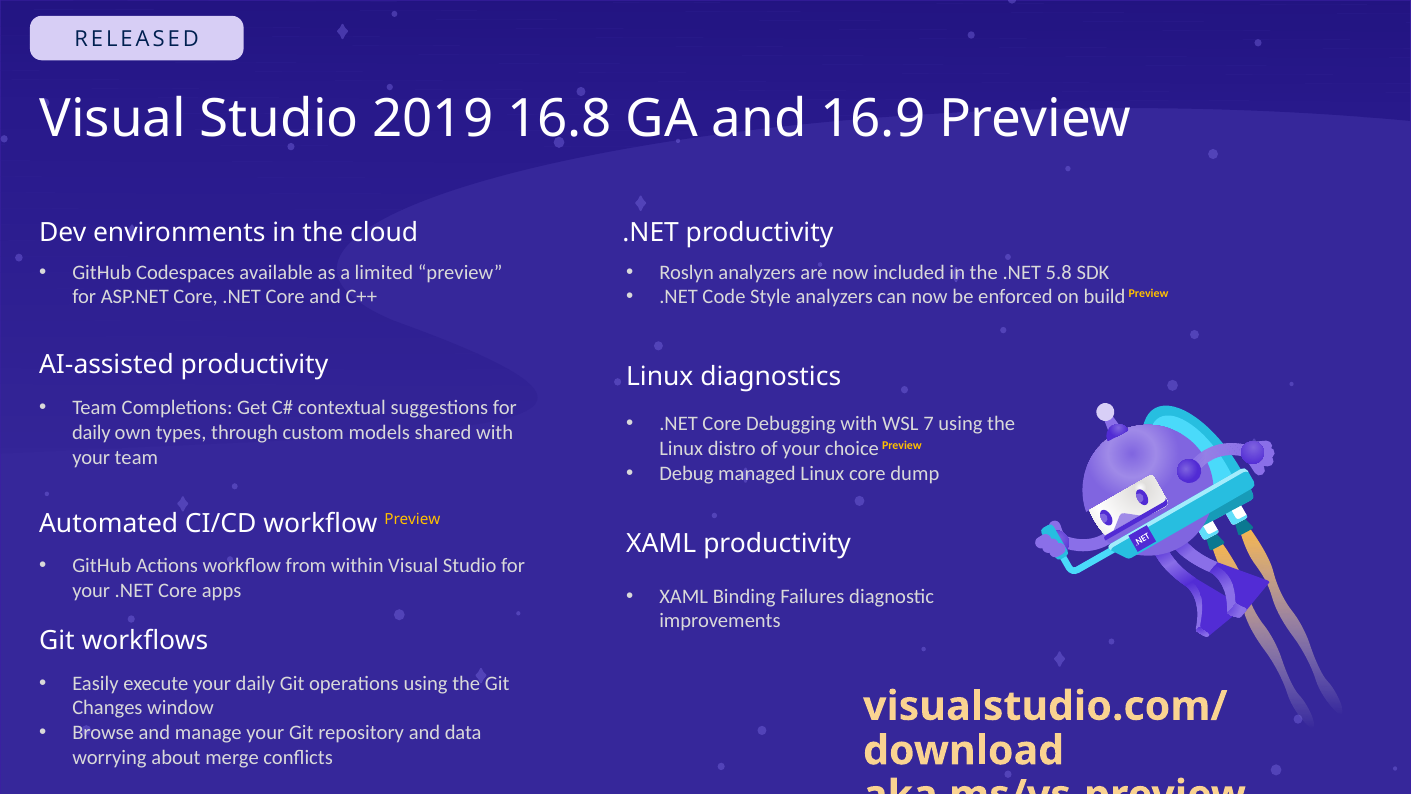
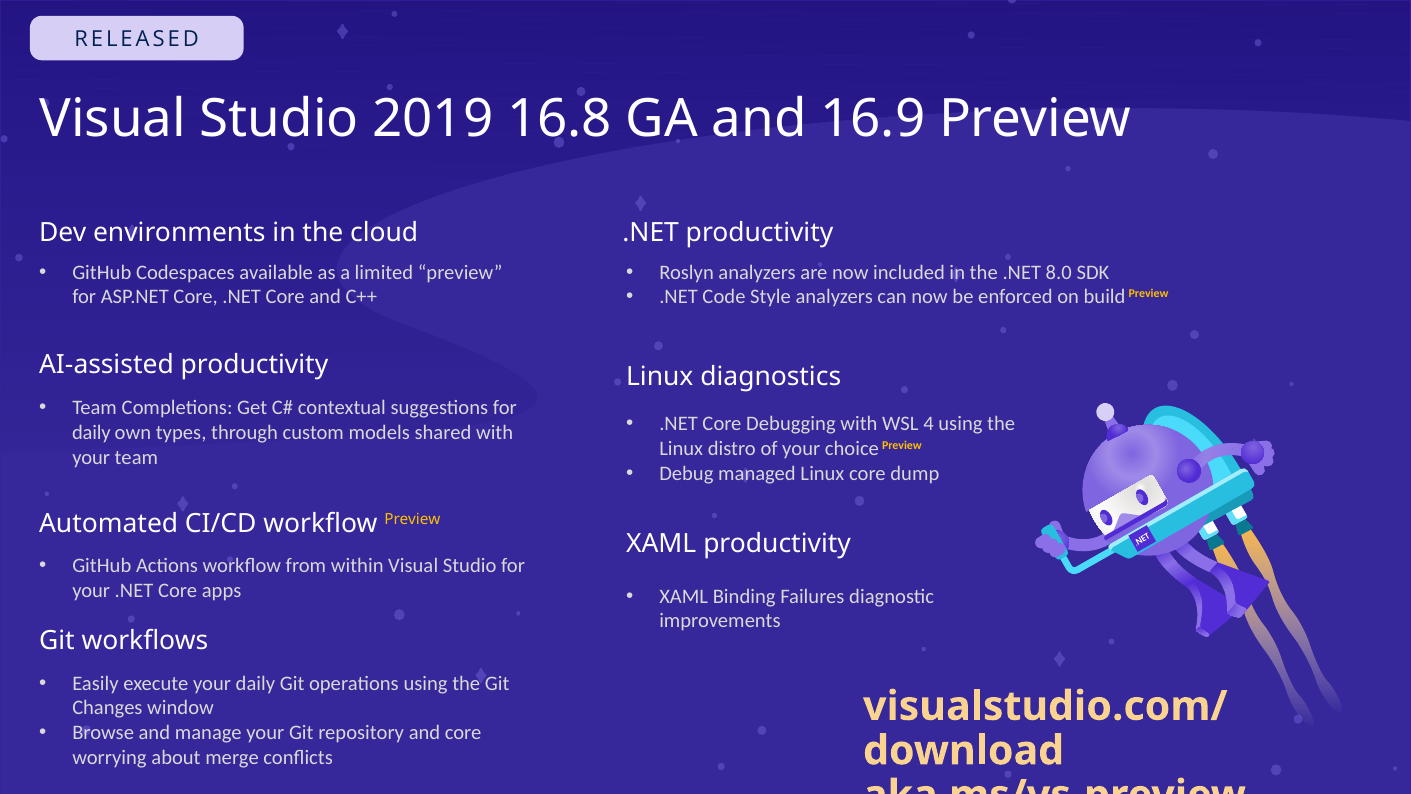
5.8: 5.8 -> 8.0 (1059, 272)
7: 7 -> 4 (929, 424)
and data: data -> core (463, 733)
